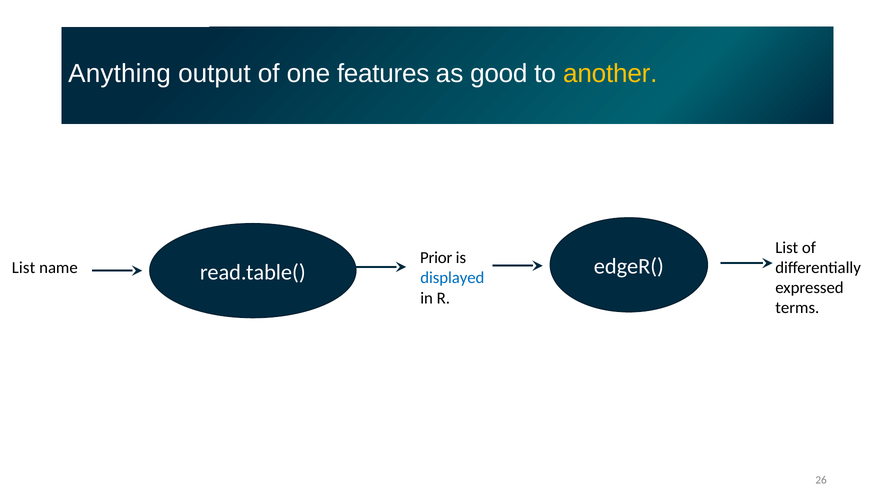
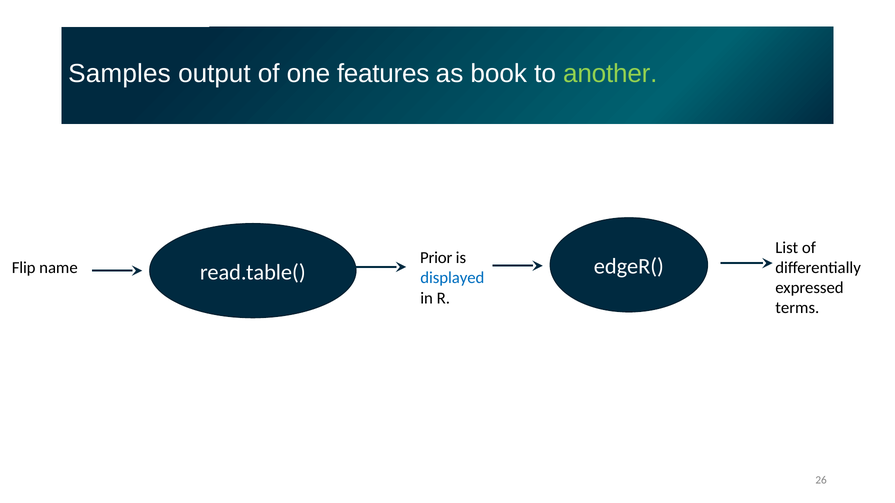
Anything: Anything -> Samples (120, 74)
good: good -> book (499, 74)
another colour: yellow -> light green (610, 74)
List: List -> Flip (24, 268)
